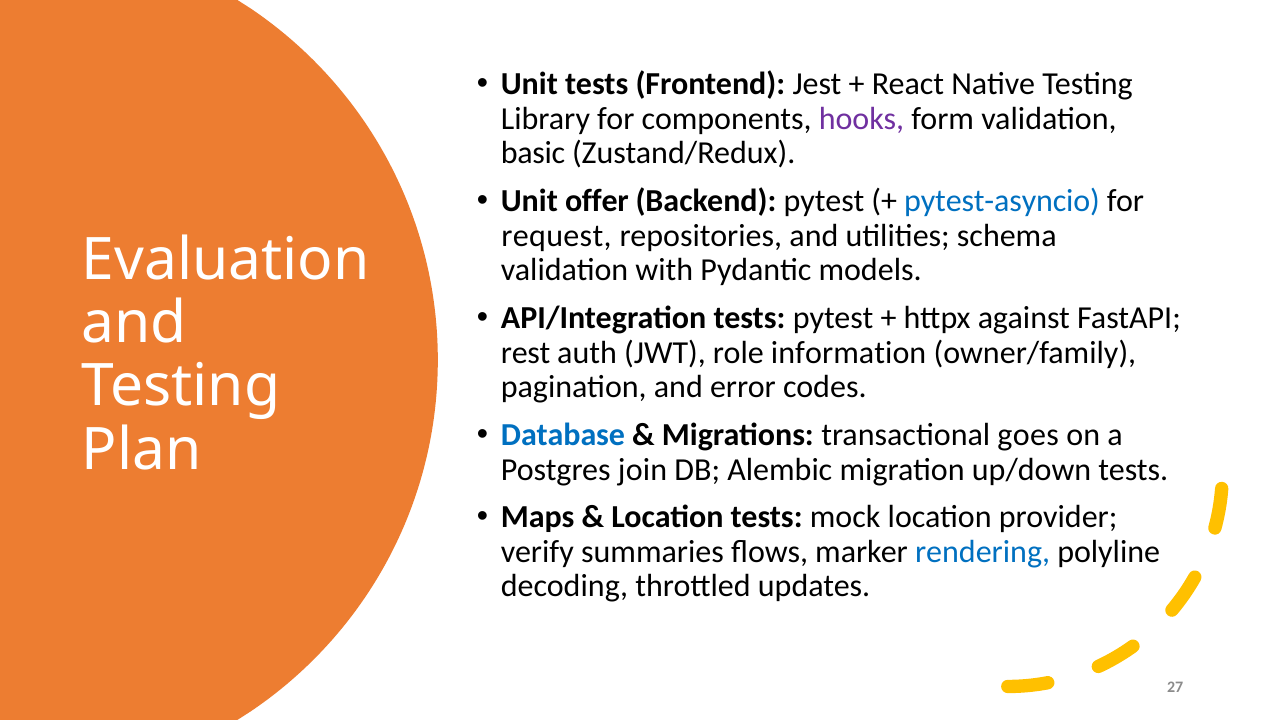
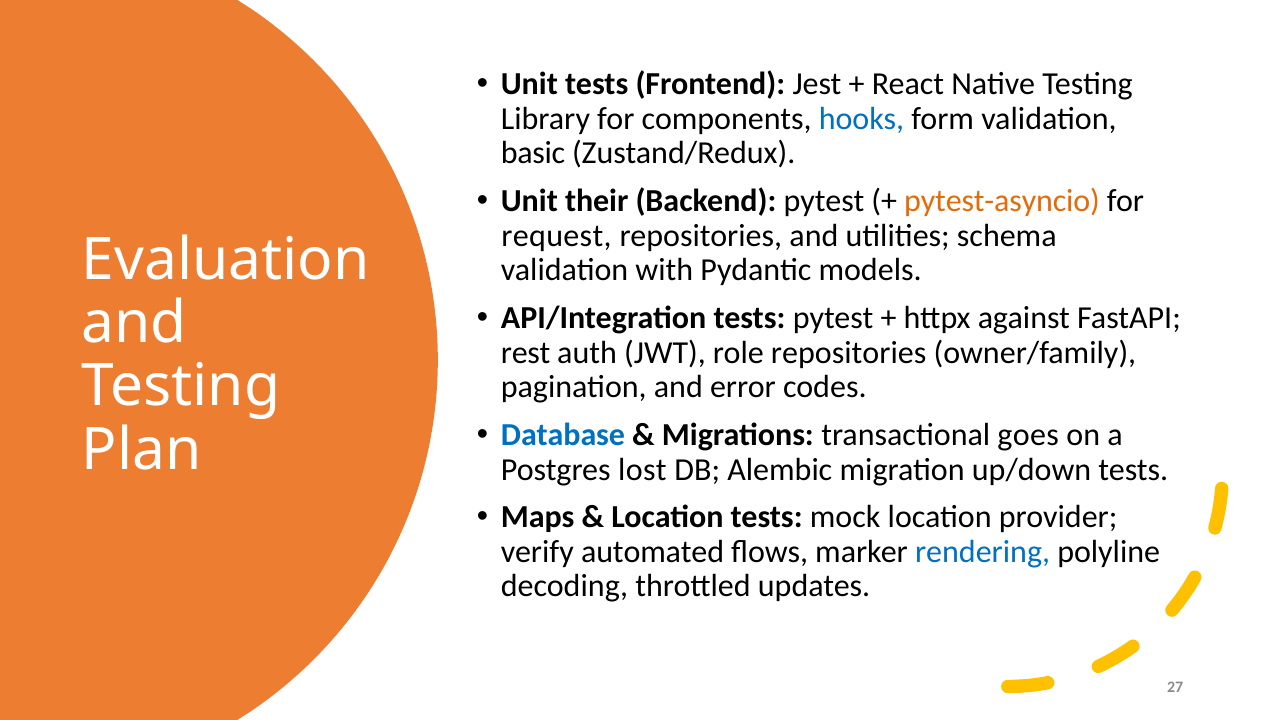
hooks colour: purple -> blue (862, 119)
offer: offer -> their (597, 201)
pytest-asyncio colour: blue -> orange (1002, 201)
role information: information -> repositories (849, 353)
join: join -> lost (642, 470)
summaries: summaries -> automated (653, 552)
